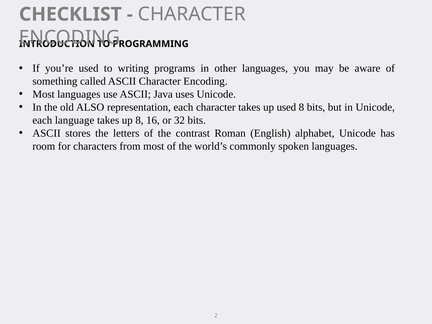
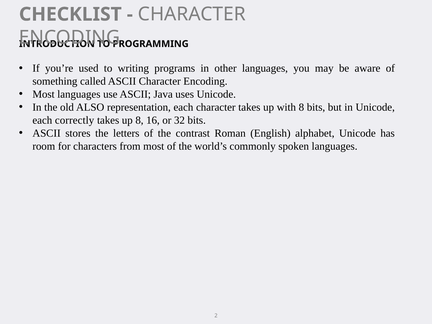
up used: used -> with (286, 107)
language: language -> correctly (75, 120)
